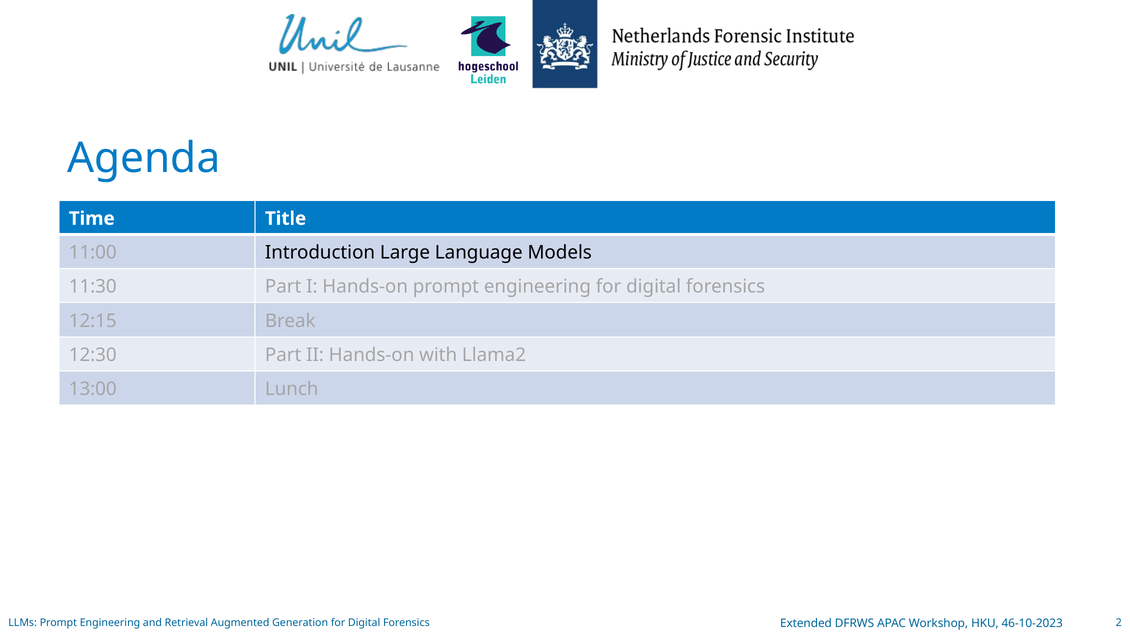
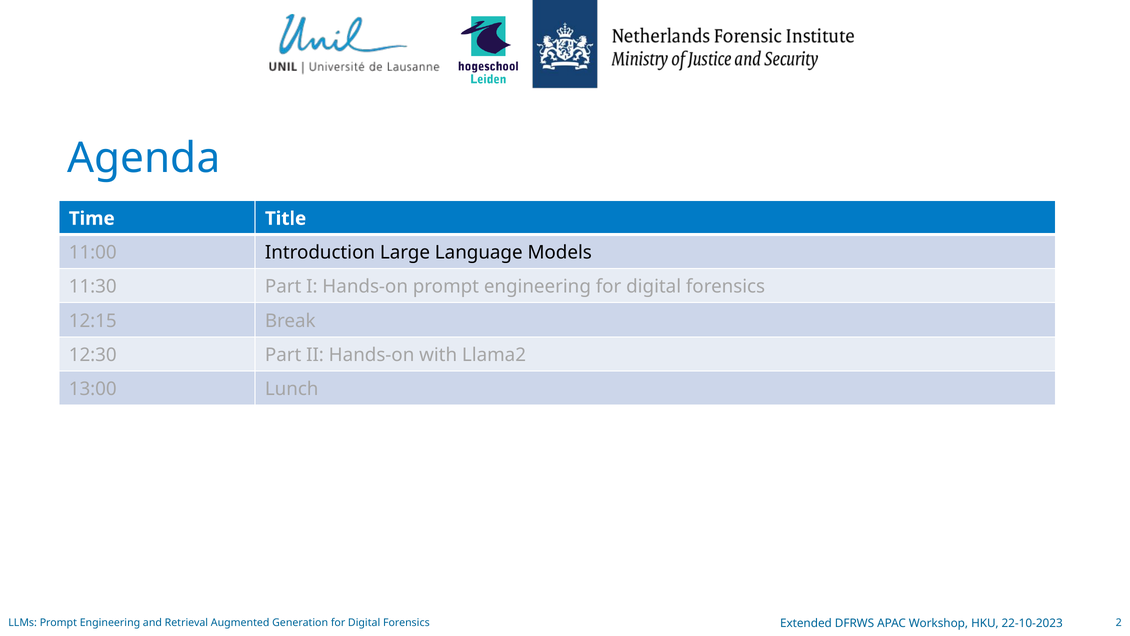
46-10-2023: 46-10-2023 -> 22-10-2023 (1032, 623)
